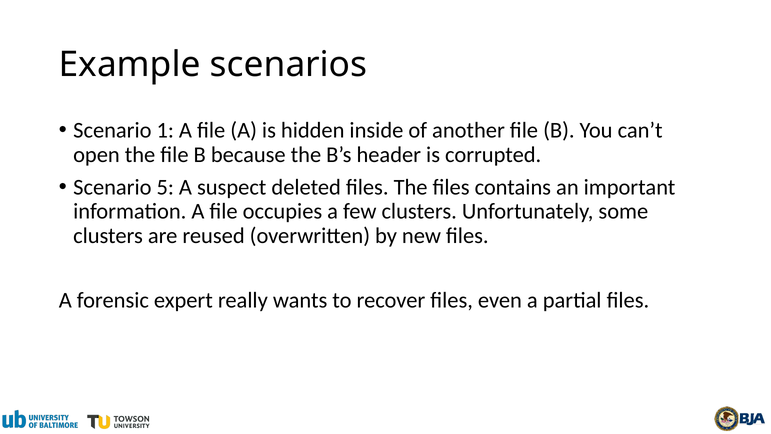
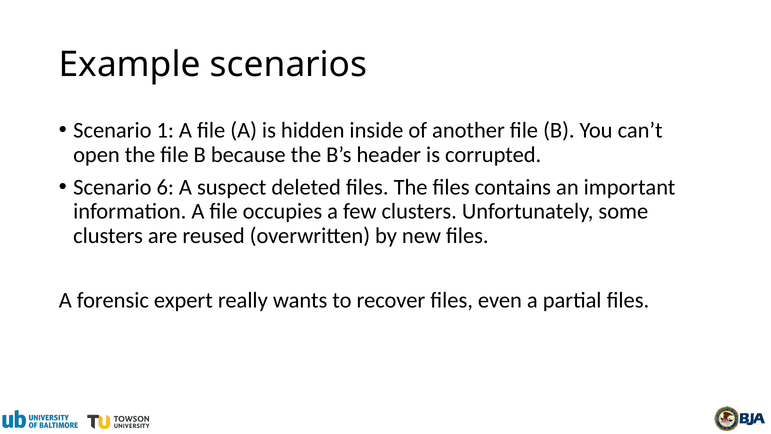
5: 5 -> 6 (165, 187)
